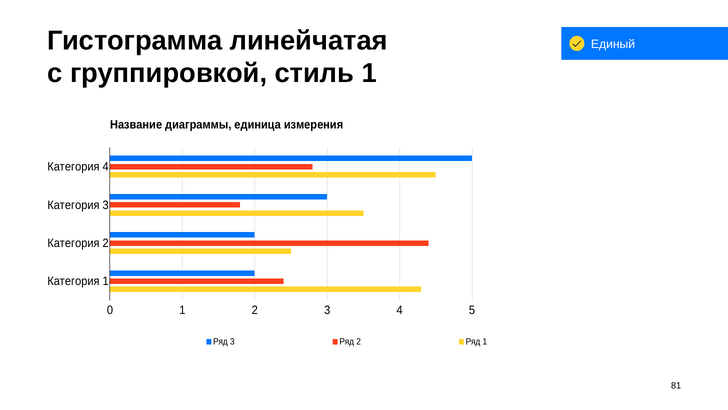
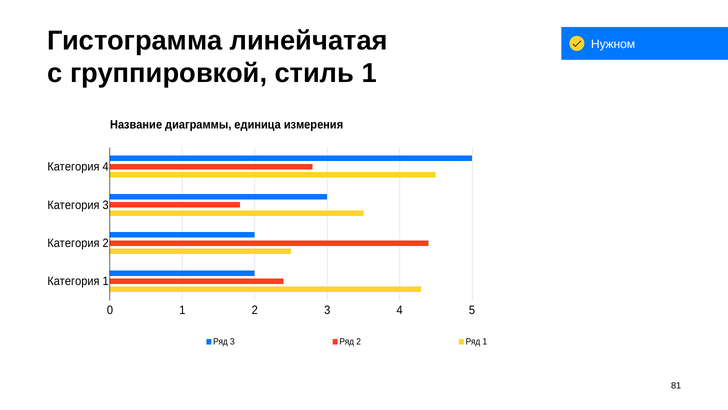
Единый: Единый -> Нужном (613, 44)
